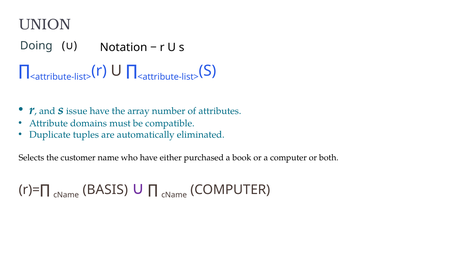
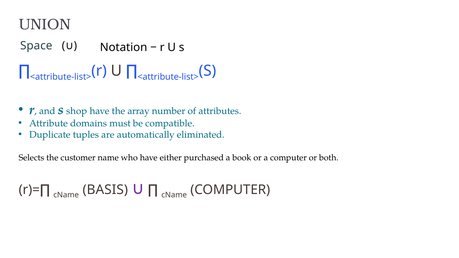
Doing: Doing -> Space (36, 46)
issue: issue -> shop (77, 111)
